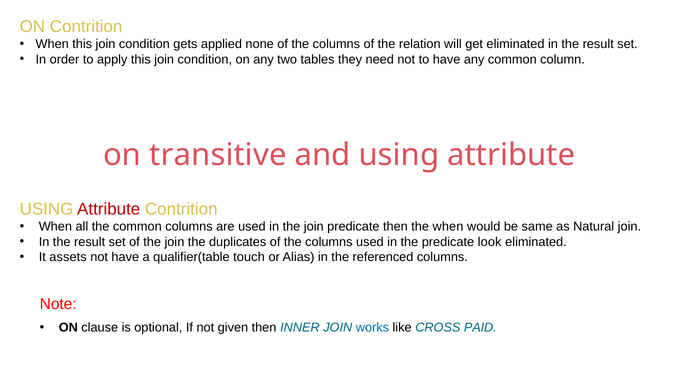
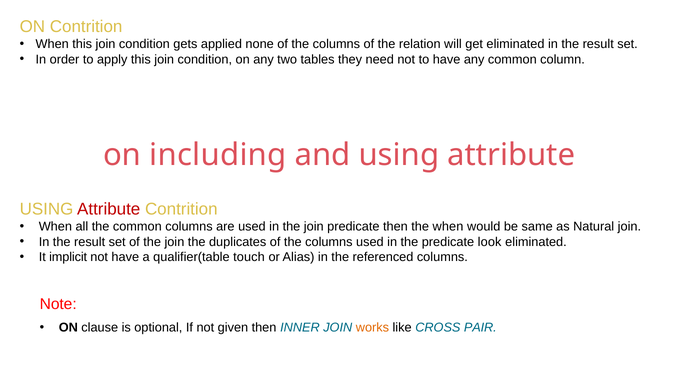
transitive: transitive -> including (218, 155)
assets: assets -> implicit (68, 257)
works colour: blue -> orange (372, 328)
PAID: PAID -> PAIR (480, 328)
